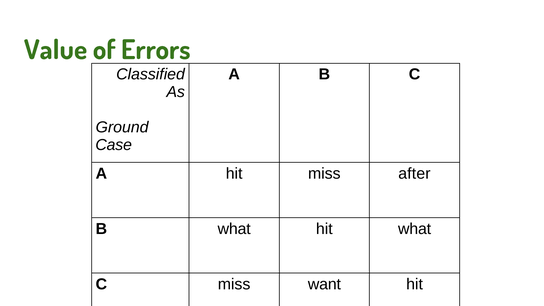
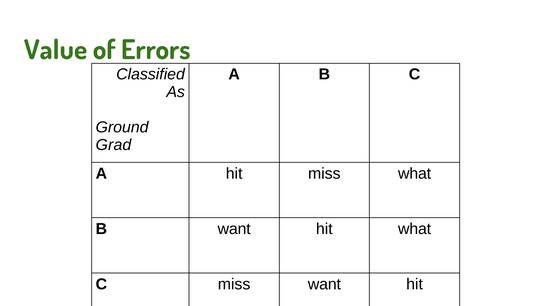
Case: Case -> Grad (113, 145)
miss after: after -> what (415, 174)
B what: what -> want (234, 229)
